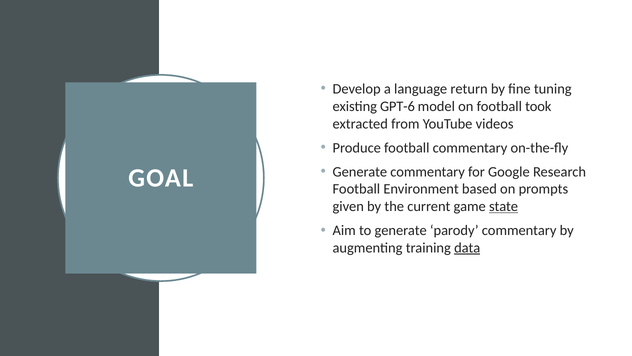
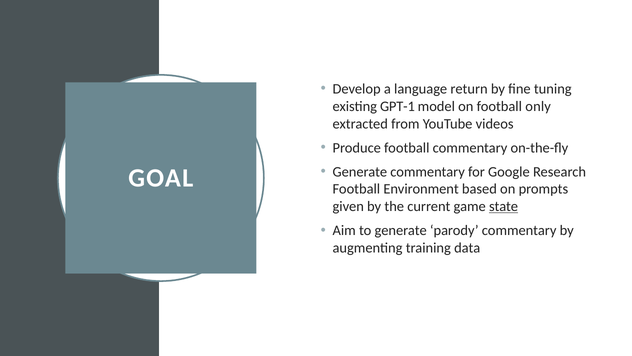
GPT-6: GPT-6 -> GPT-1 (397, 106)
took: took -> only (538, 106)
data underline: present -> none (467, 248)
